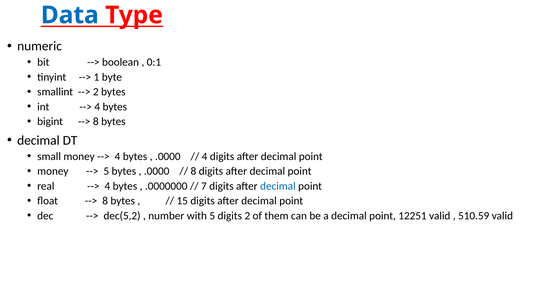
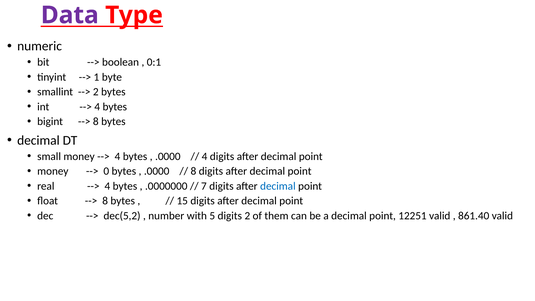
Data colour: blue -> purple (70, 15)
5: 5 -> 0 (106, 171)
510.59: 510.59 -> 861.40 (474, 216)
